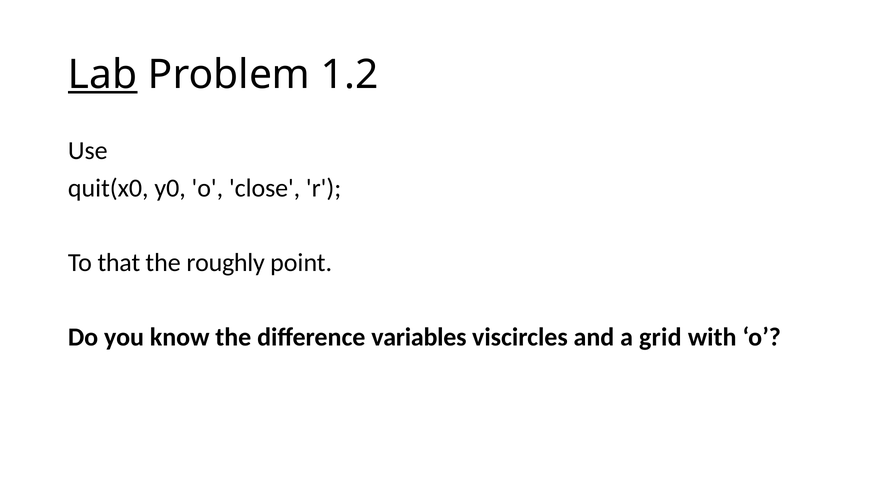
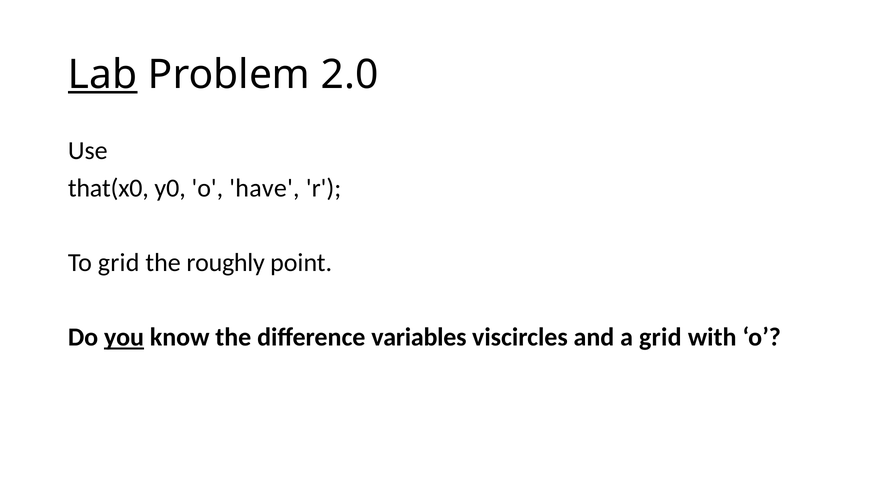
1.2: 1.2 -> 2.0 (350, 75)
quit(x0: quit(x0 -> that(x0 (108, 188)
close: close -> have (264, 188)
To that: that -> grid (119, 263)
you underline: none -> present (124, 337)
